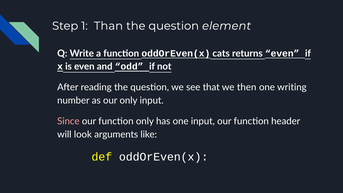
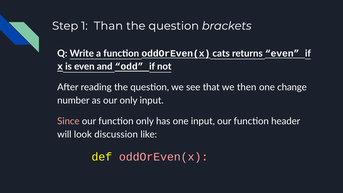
element: element -> brackets (227, 26)
writing: writing -> change (292, 87)
arguments: arguments -> discussion (116, 134)
oddOrEven(x colour: white -> pink (164, 157)
